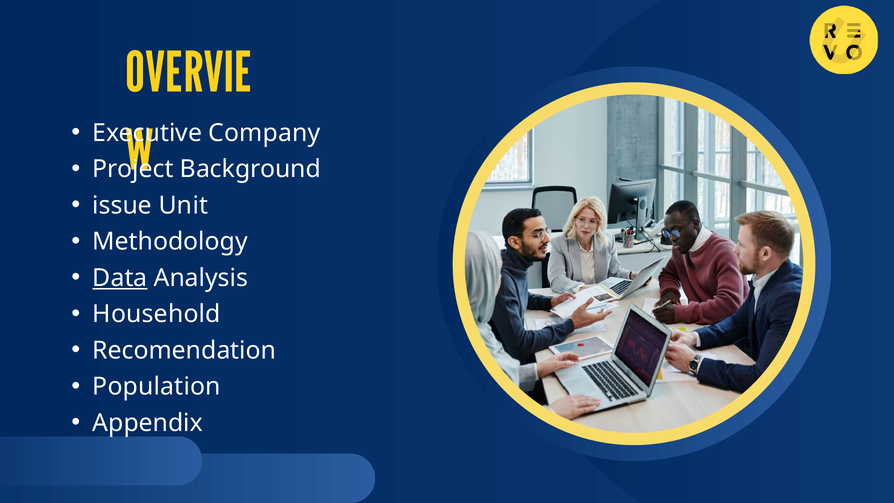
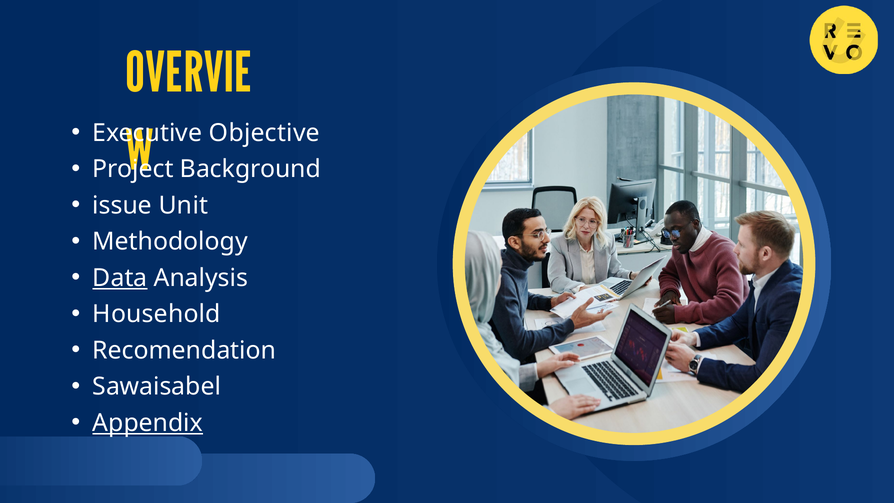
Company: Company -> Objective (264, 133)
Population: Population -> Sawaisabel (157, 387)
Appendix underline: none -> present (148, 423)
